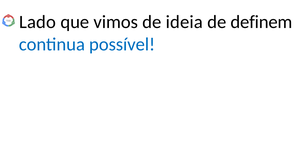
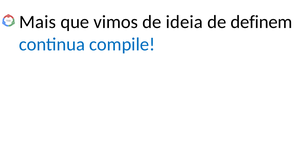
Lado: Lado -> Mais (38, 22)
possível: possível -> compile (122, 44)
